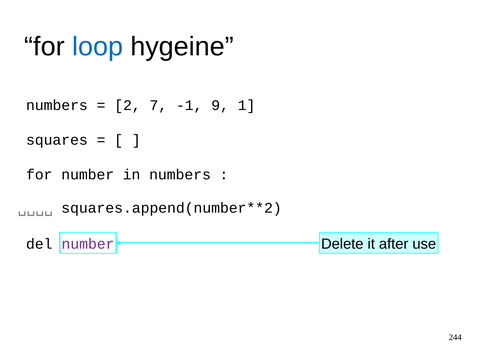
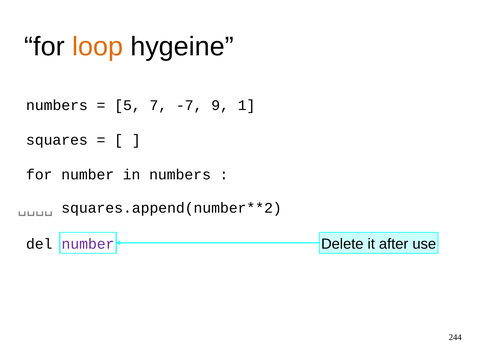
loop colour: blue -> orange (98, 47)
2: 2 -> 5 (127, 105)
-1: -1 -> -7 (189, 105)
